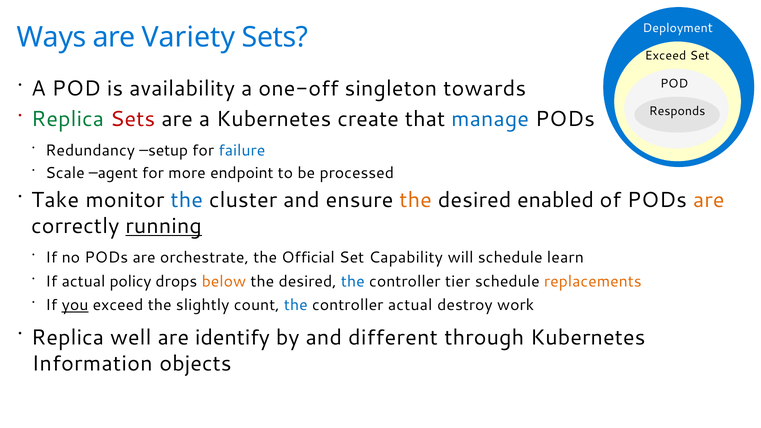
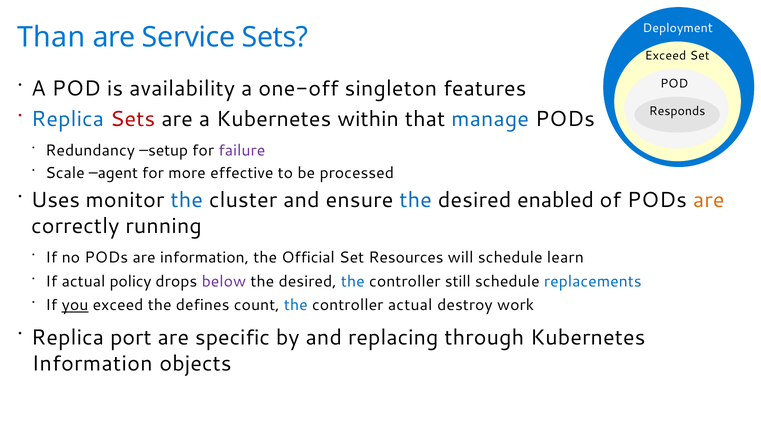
Ways: Ways -> Than (51, 37)
Variety: Variety -> Service (189, 37)
towards: towards -> features (485, 89)
Replica colour: green -> blue (68, 119)
create: create -> within (368, 119)
failure colour: blue -> purple (242, 151)
endpoint: endpoint -> effective (242, 173)
Take: Take -> Uses (55, 200)
the colour: orange -> blue (416, 200)
running underline: present -> none (164, 226)
are orchestrate: orchestrate -> information (205, 258)
Capability: Capability -> Resources (406, 258)
below colour: orange -> purple (224, 281)
tier: tier -> still (458, 281)
replacements colour: orange -> blue (593, 281)
slightly: slightly -> defines (203, 305)
well: well -> port (131, 337)
identify: identify -> specific (232, 337)
different: different -> replacing (393, 337)
